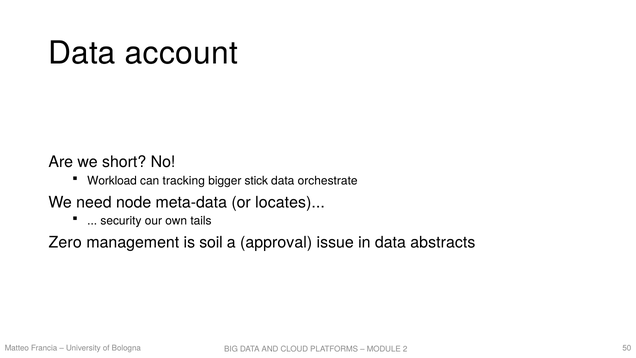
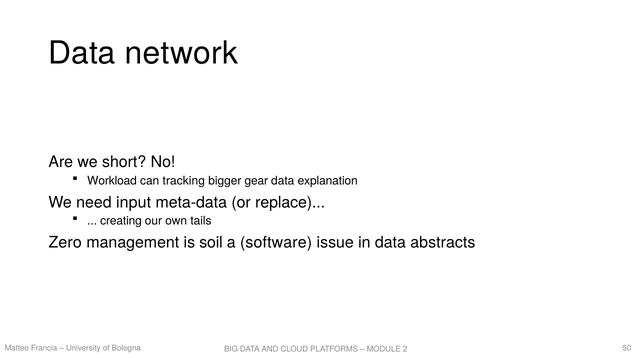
account: account -> network (181, 53)
stick: stick -> gear (256, 180)
orchestrate: orchestrate -> explanation (328, 180)
node: node -> input (134, 202)
locates: locates -> replace (290, 202)
security: security -> creating (121, 220)
approval: approval -> software (276, 242)
